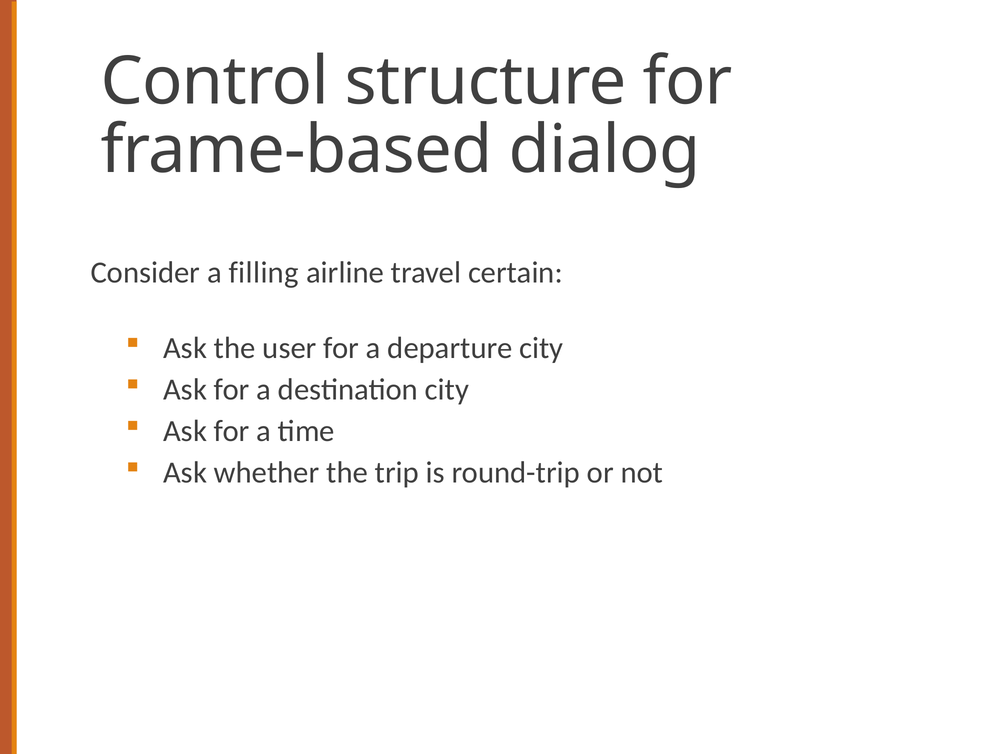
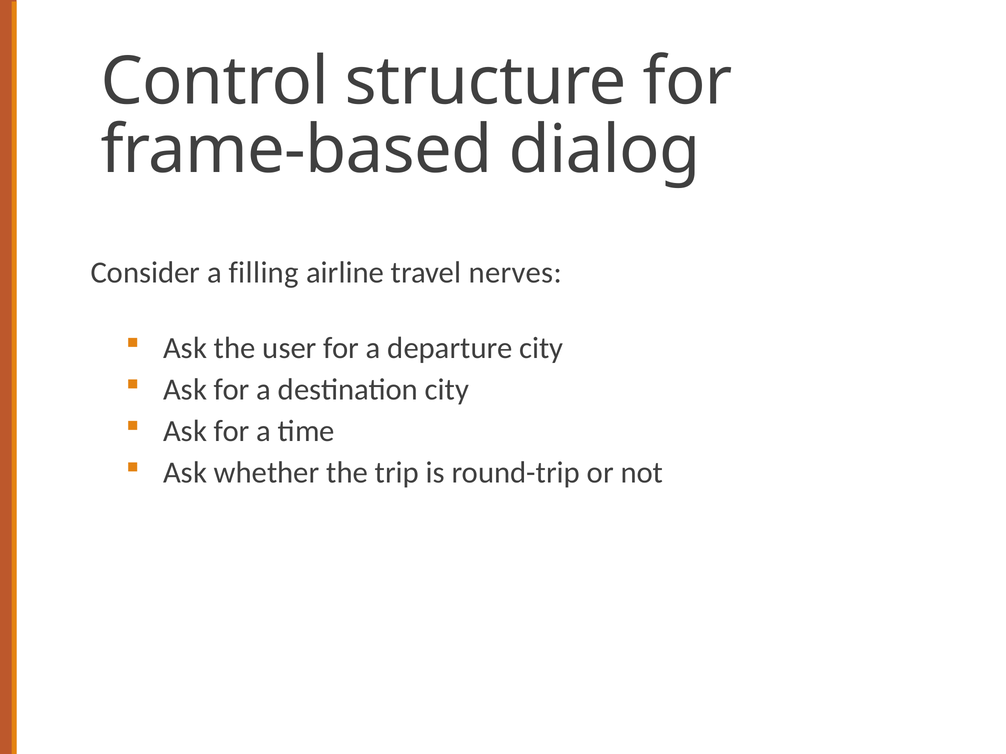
certain: certain -> nerves (515, 273)
